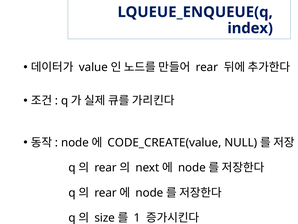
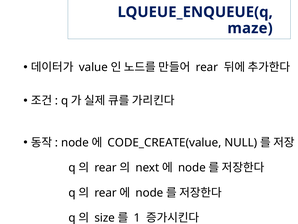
index: index -> maze (250, 28)
